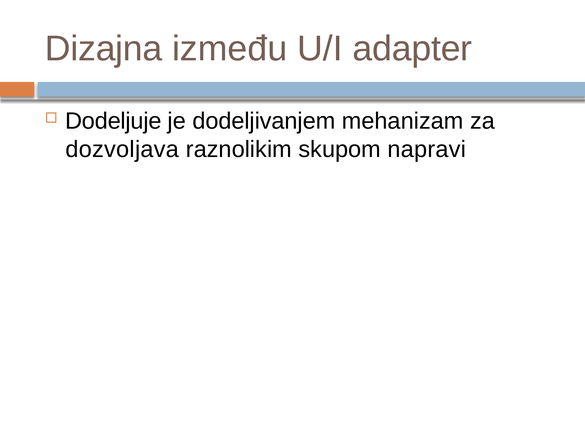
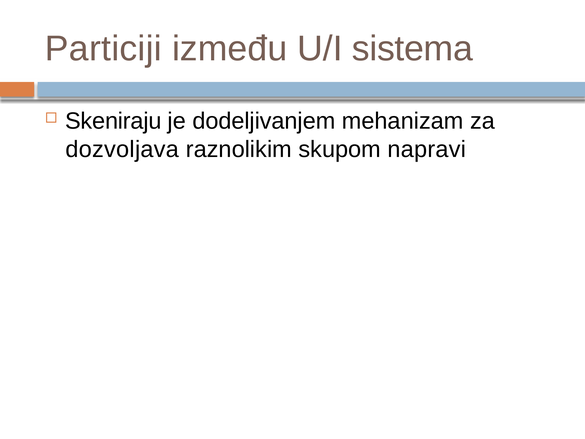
Dizajna: Dizajna -> Particiji (103, 49)
adapter: adapter -> sistema (412, 49)
Dodeljuje: Dodeljuje -> Skeniraju (113, 121)
